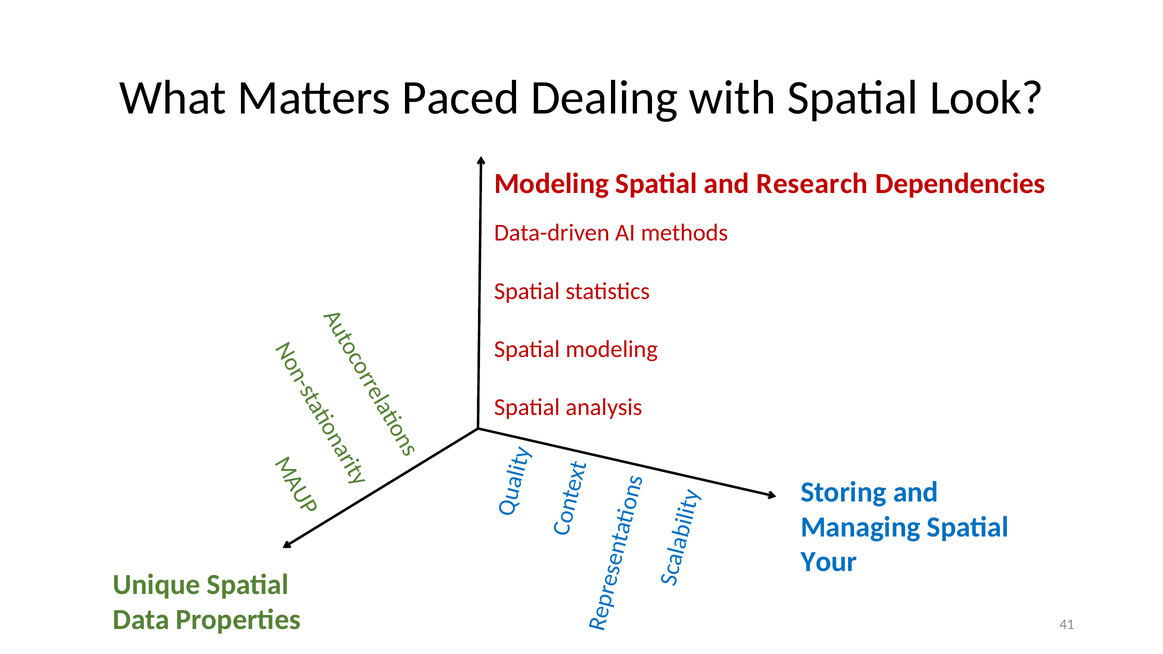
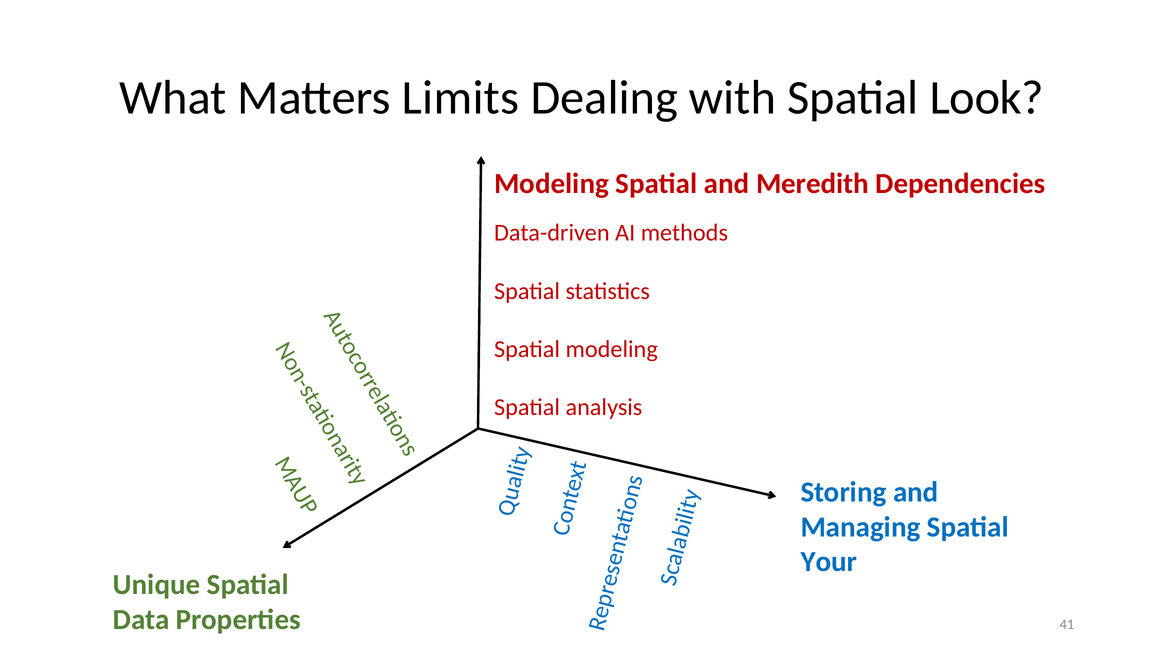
Paced: Paced -> Limits (460, 98)
Research: Research -> Meredith (812, 184)
